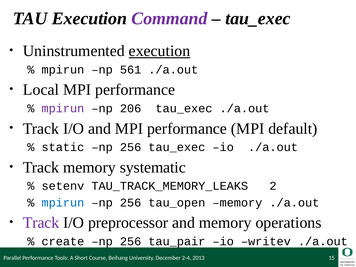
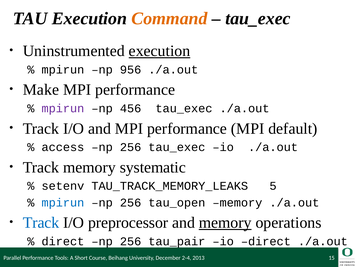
Command colour: purple -> orange (169, 18)
561: 561 -> 956 (131, 70)
Local: Local -> Make (41, 90)
206: 206 -> 456 (131, 108)
static: static -> access (63, 147)
2: 2 -> 5 (273, 186)
Track colour: purple -> blue (41, 223)
memory underline: none -> present (225, 223)
create: create -> direct (63, 241)
io writev: writev -> direct (266, 241)
